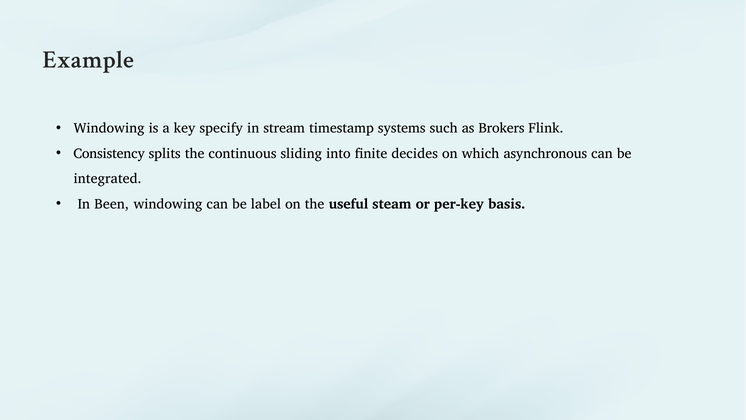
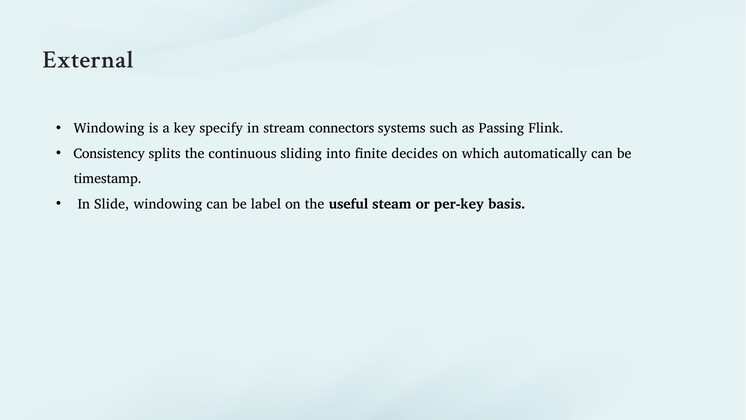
Example: Example -> External (88, 59)
timestamp: timestamp -> connectors (342, 128)
Brokers: Brokers -> Passing (501, 128)
asynchronous: asynchronous -> automatically (545, 153)
integrated: integrated -> timestamp (108, 179)
Been: Been -> Slide (112, 204)
